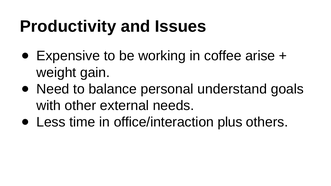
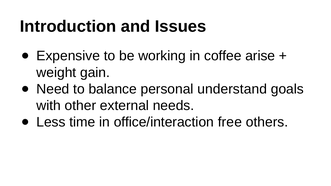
Productivity: Productivity -> Introduction (68, 26)
plus: plus -> free (230, 122)
